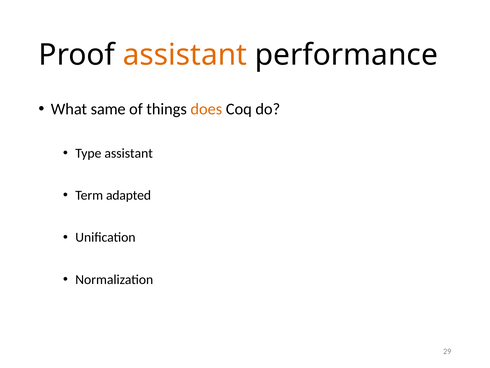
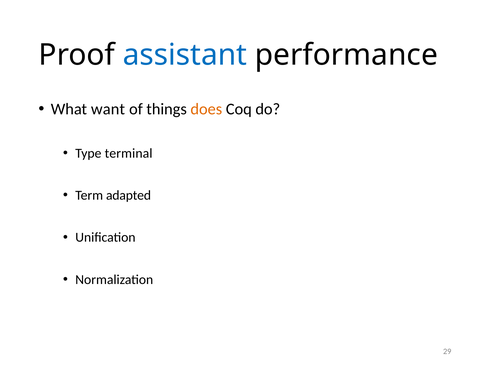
assistant colour: orange -> blue (185, 55)
same: same -> want (108, 109)
Type assistant: assistant -> terminal (129, 153)
